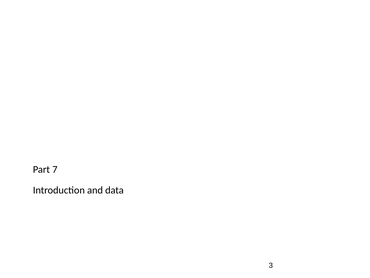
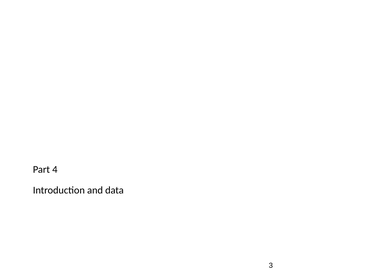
7: 7 -> 4 (55, 169)
